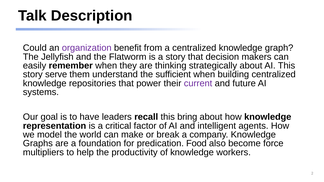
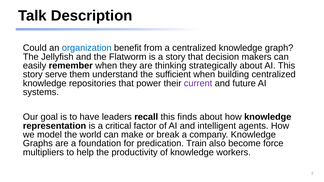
organization colour: purple -> blue (87, 48)
bring: bring -> finds (187, 117)
Food: Food -> Train (196, 144)
